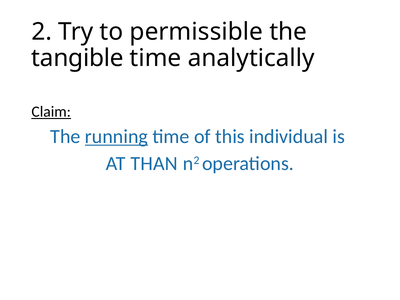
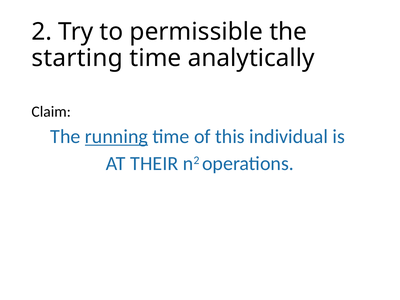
tangible: tangible -> starting (77, 58)
Claim underline: present -> none (51, 112)
THAN: THAN -> THEIR (154, 164)
